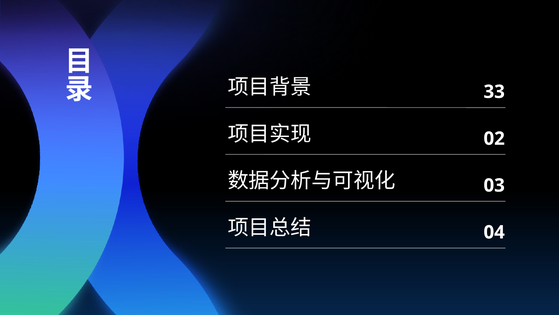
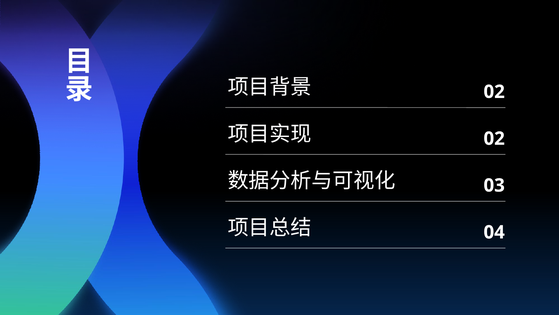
33: 33 -> 02 (494, 92)
